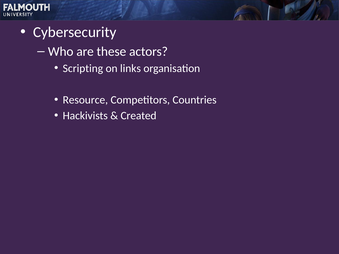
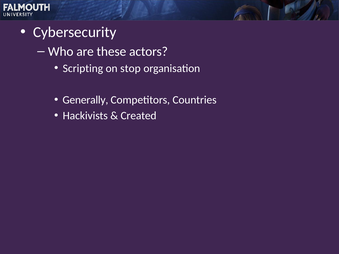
links: links -> stop (130, 68)
Resource: Resource -> Generally (85, 100)
